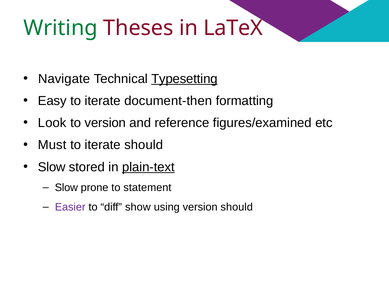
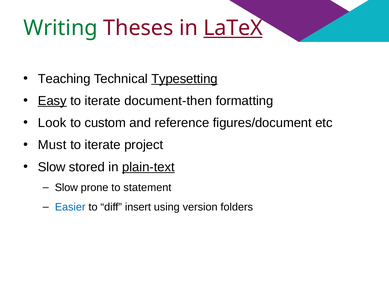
LaTeX underline: none -> present (233, 28)
Navigate: Navigate -> Teaching (64, 79)
Easy underline: none -> present (52, 101)
to version: version -> custom (105, 123)
figures/examined: figures/examined -> figures/document (262, 123)
iterate should: should -> project (144, 145)
Easier colour: purple -> blue (70, 207)
show: show -> insert (138, 207)
version should: should -> folders (237, 207)
